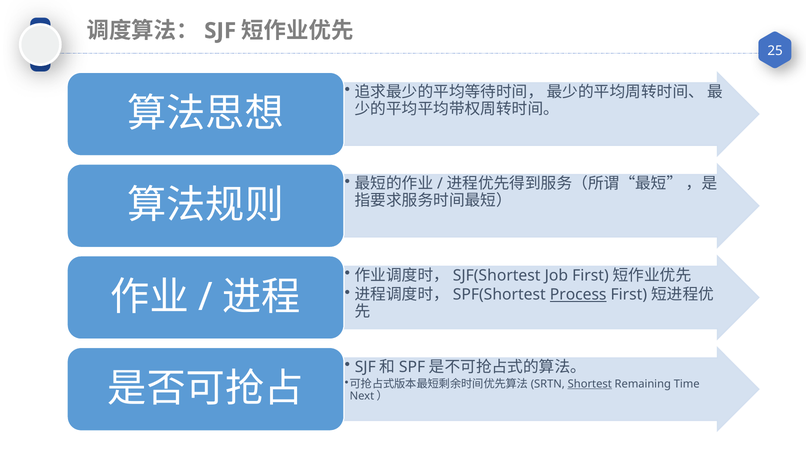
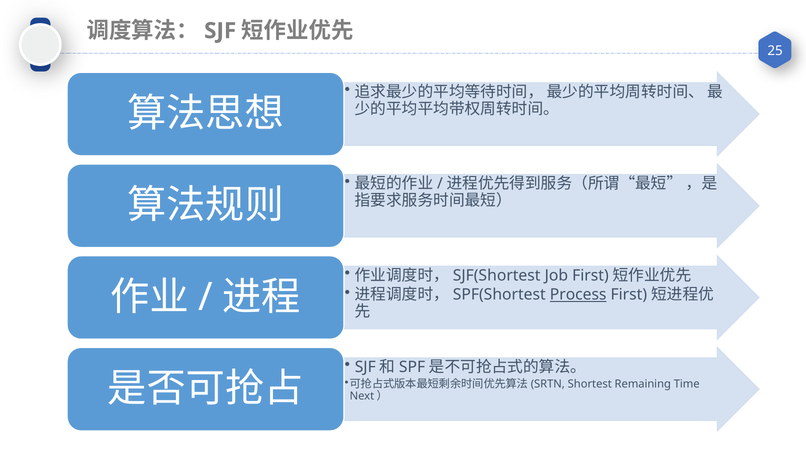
Shortest underline: present -> none (590, 384)
